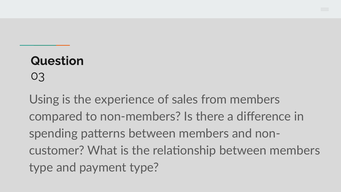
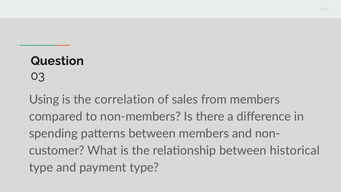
experience: experience -> correlation (124, 100)
relationship between members: members -> historical (295, 151)
